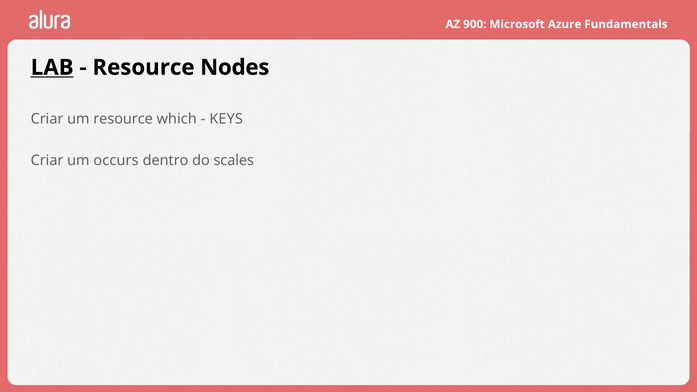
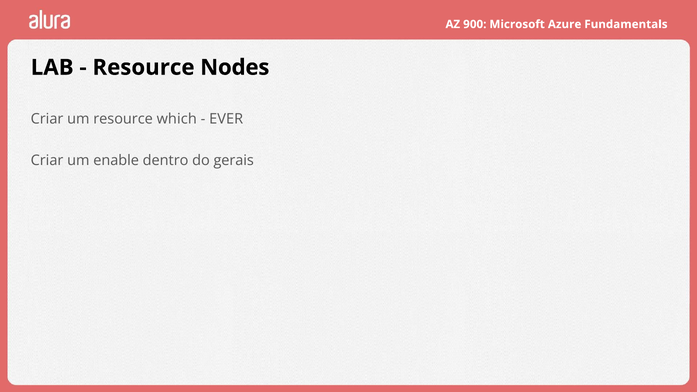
LAB underline: present -> none (52, 67)
KEYS: KEYS -> EVER (226, 119)
occurs: occurs -> enable (116, 161)
scales: scales -> gerais (234, 161)
